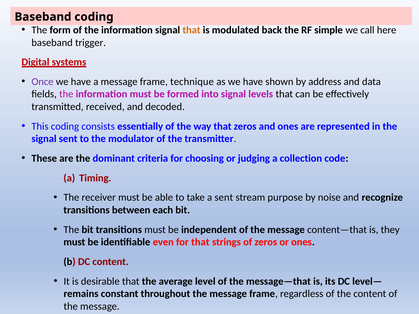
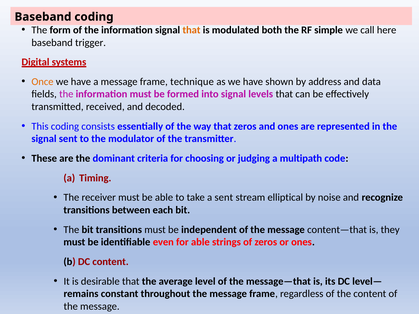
back: back -> both (272, 30)
Once colour: purple -> orange (42, 82)
collection: collection -> multipath (301, 159)
purpose: purpose -> elliptical (285, 198)
for that: that -> able (200, 242)
